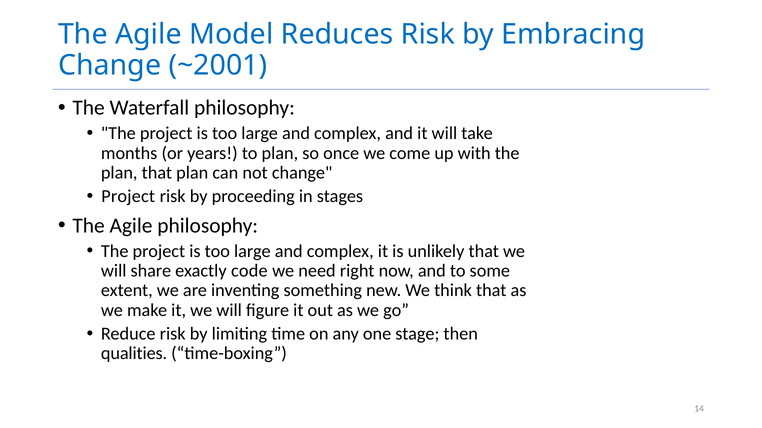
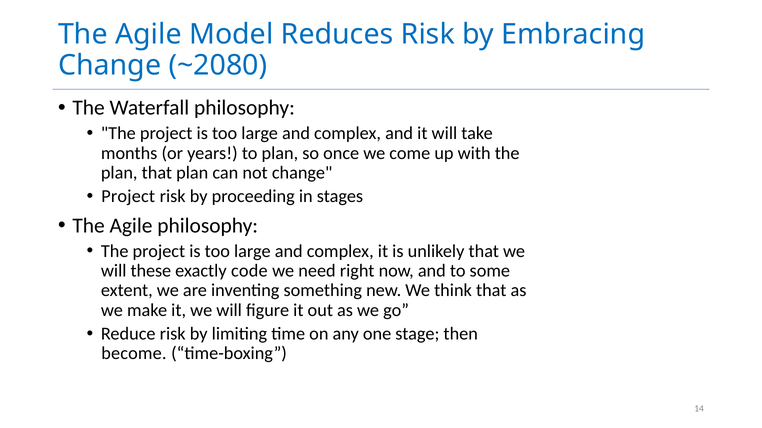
~2001: ~2001 -> ~2080 (218, 65)
share: share -> these (151, 271)
qualities: qualities -> become (134, 354)
